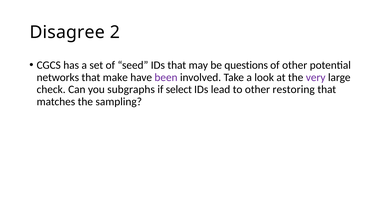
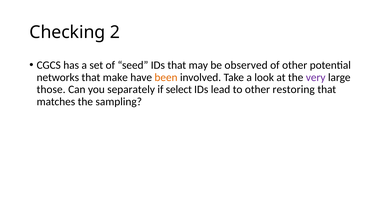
Disagree: Disagree -> Checking (67, 32)
questions: questions -> observed (246, 65)
been colour: purple -> orange (166, 77)
check: check -> those (51, 90)
subgraphs: subgraphs -> separately (131, 90)
